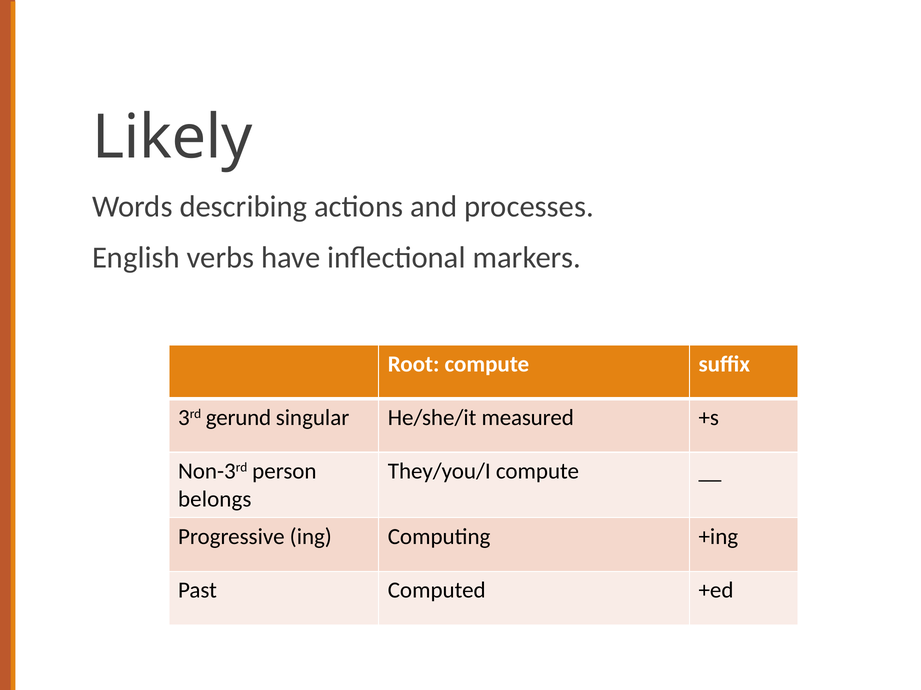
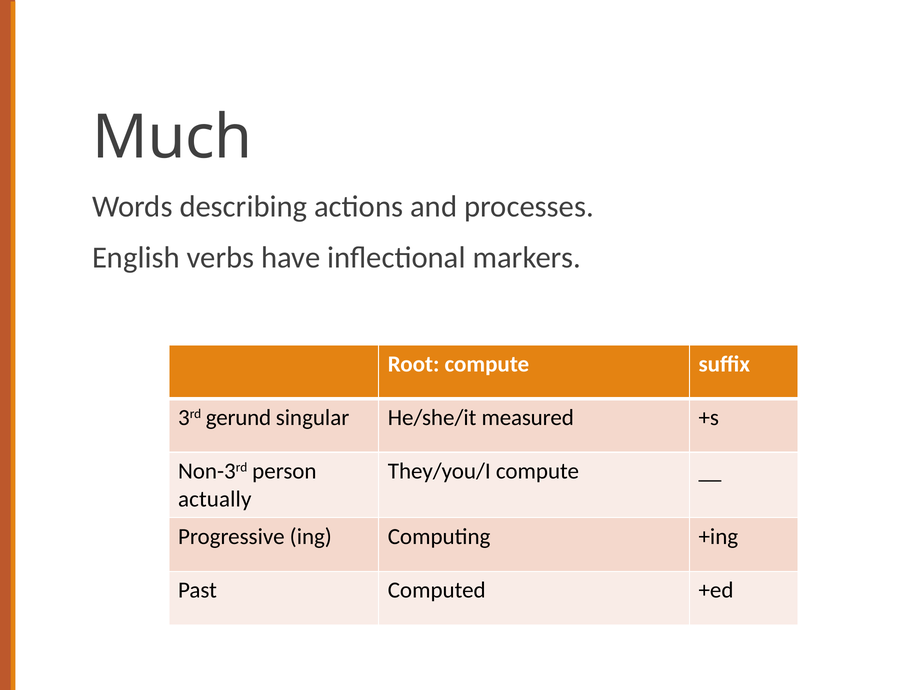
Likely: Likely -> Much (172, 138)
belongs: belongs -> actually (215, 500)
